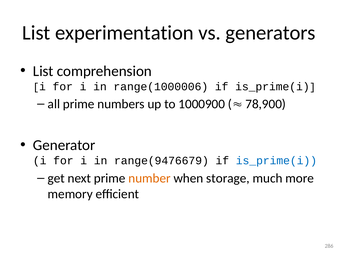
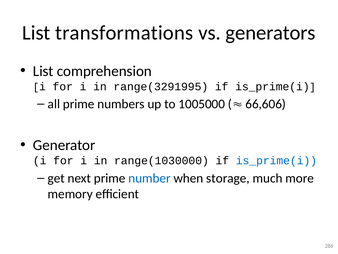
experimentation: experimentation -> transformations (124, 33)
range(1000006: range(1000006 -> range(3291995 (161, 86)
1000900: 1000900 -> 1005000 (202, 104)
78,900: 78,900 -> 66,606 (266, 104)
range(9476679: range(9476679 -> range(1030000 (161, 160)
number colour: orange -> blue (149, 178)
